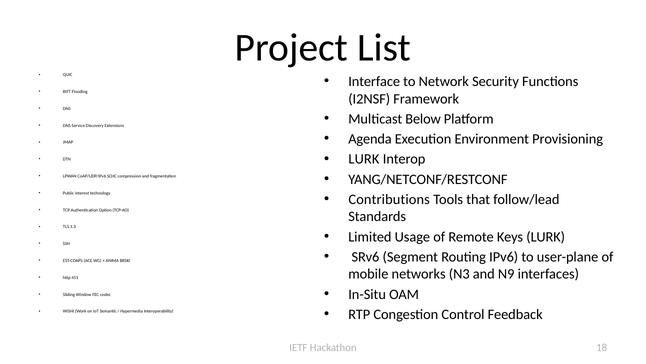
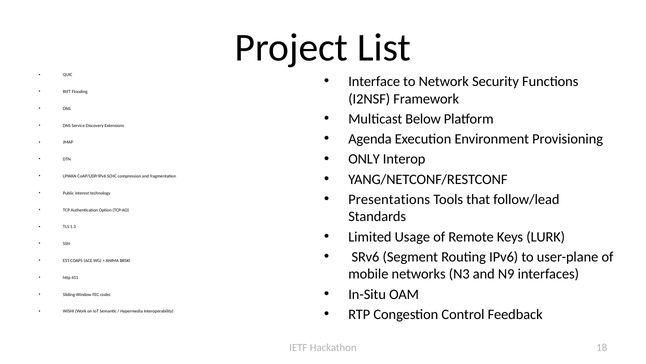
LURK: LURK -> ONLY (364, 159)
Contributions: Contributions -> Presentations (389, 199)
